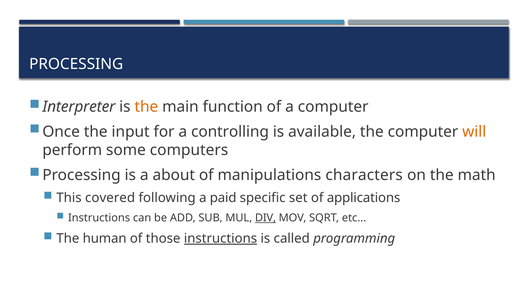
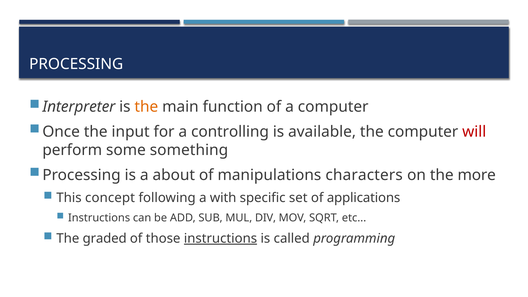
will colour: orange -> red (474, 132)
computers: computers -> something (189, 150)
math: math -> more (477, 175)
covered: covered -> concept (110, 198)
paid: paid -> with (223, 198)
DIV underline: present -> none (266, 218)
human: human -> graded (105, 238)
